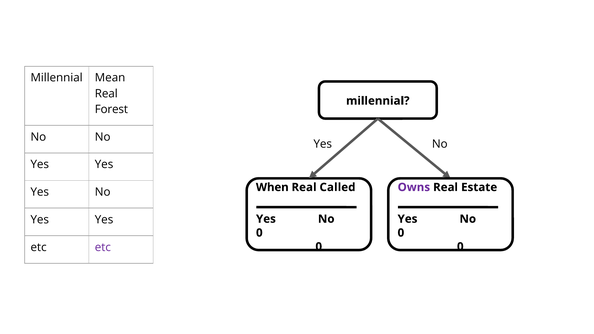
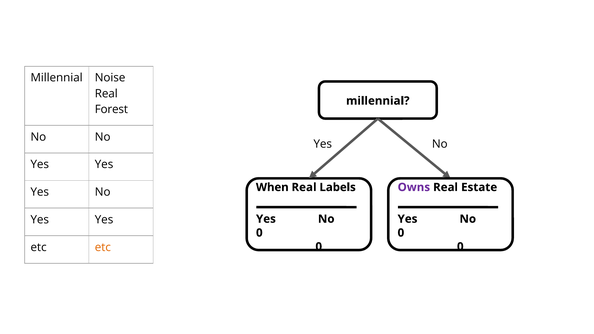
Mean: Mean -> Noise (110, 78)
Called: Called -> Labels (338, 187)
etc colour: purple -> orange (103, 247)
